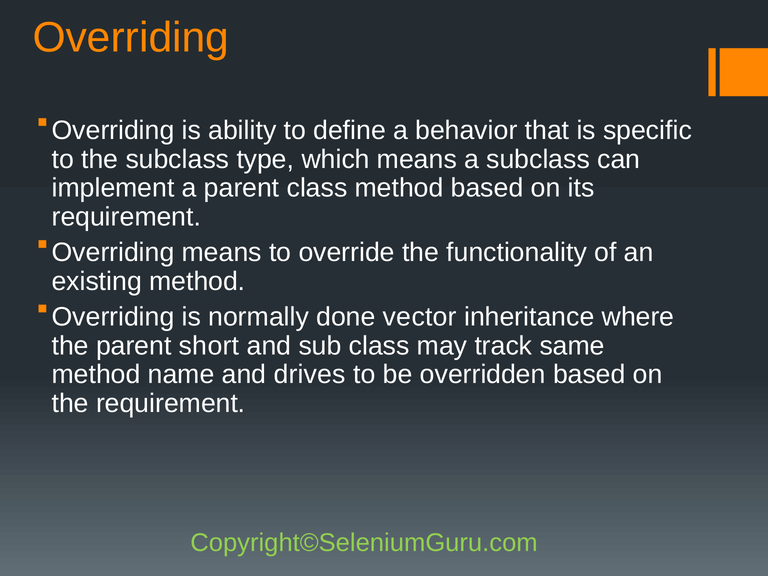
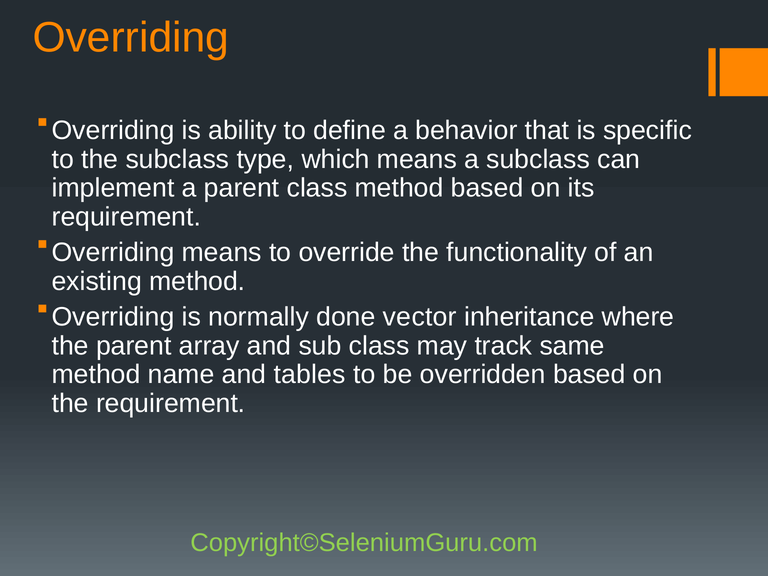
short: short -> array (209, 346)
drives: drives -> tables (310, 375)
